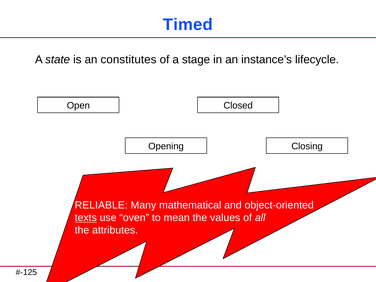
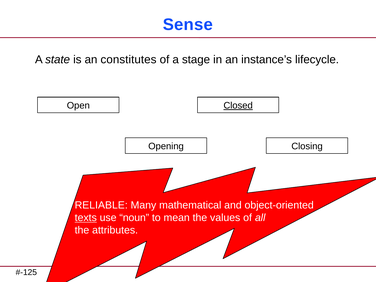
Timed: Timed -> Sense (188, 25)
Closed underline: none -> present (238, 106)
oven: oven -> noun (134, 218)
